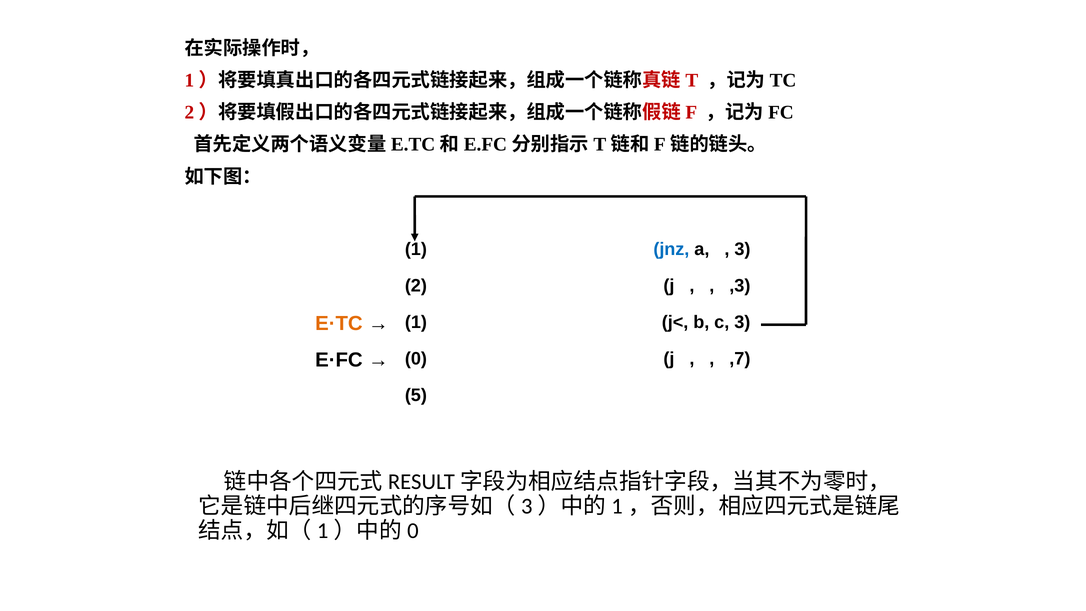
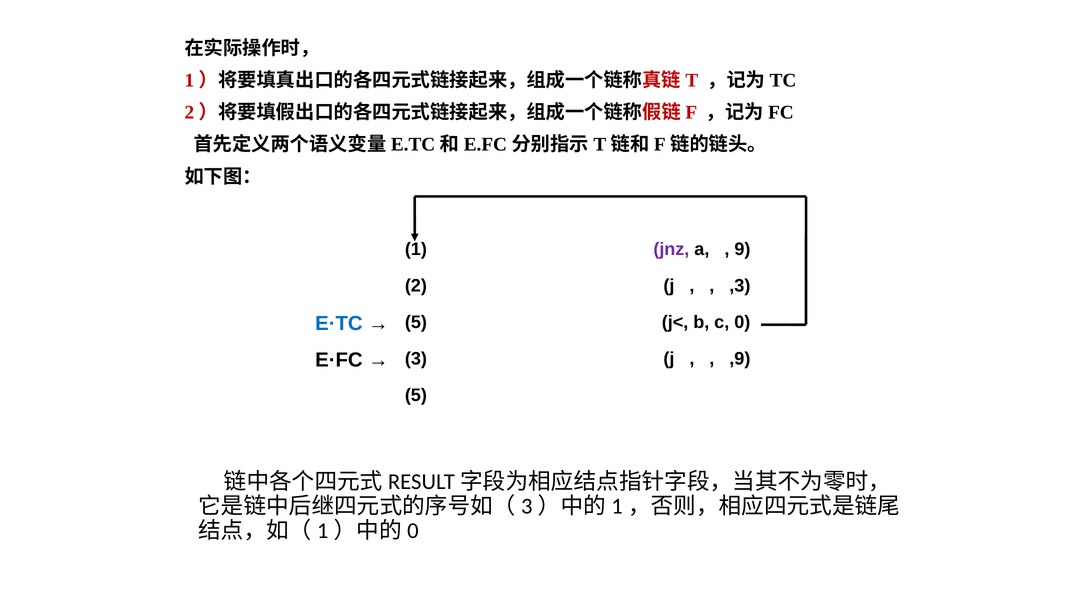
jnz colour: blue -> purple (671, 249)
3: 3 -> 9 (742, 249)
E·TC colour: orange -> blue (339, 324)
1: 1 -> 5 (416, 322)
c 3: 3 -> 0 (742, 322)
0: 0 -> 3 (416, 359)
,7: ,7 -> ,9 (740, 359)
